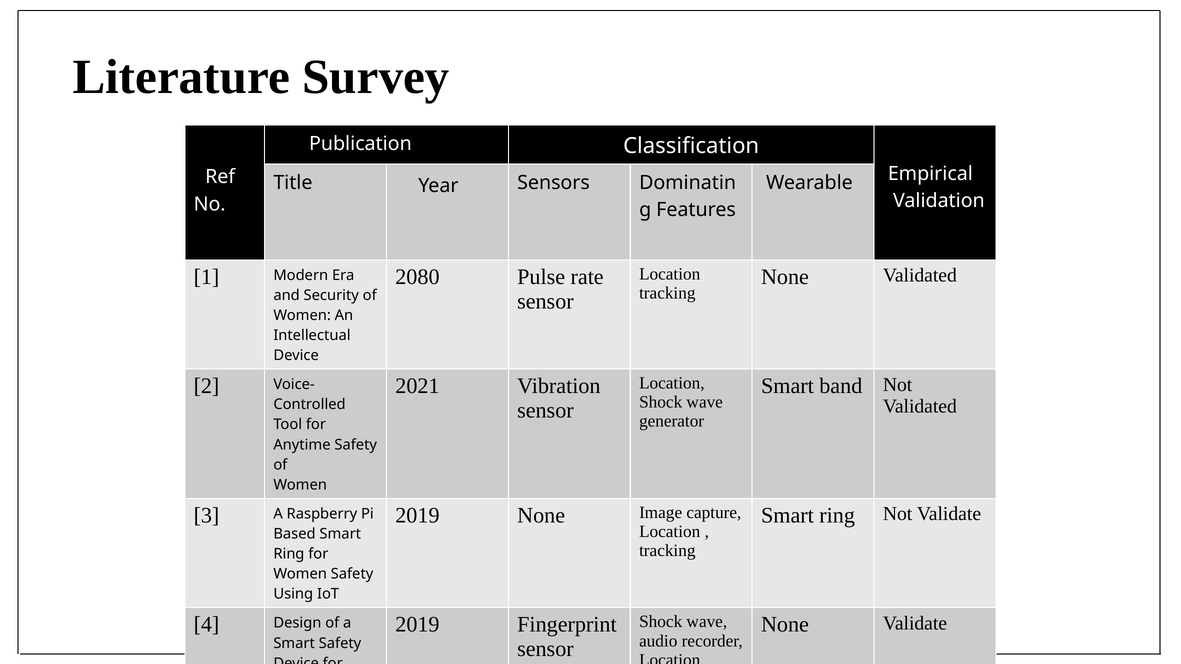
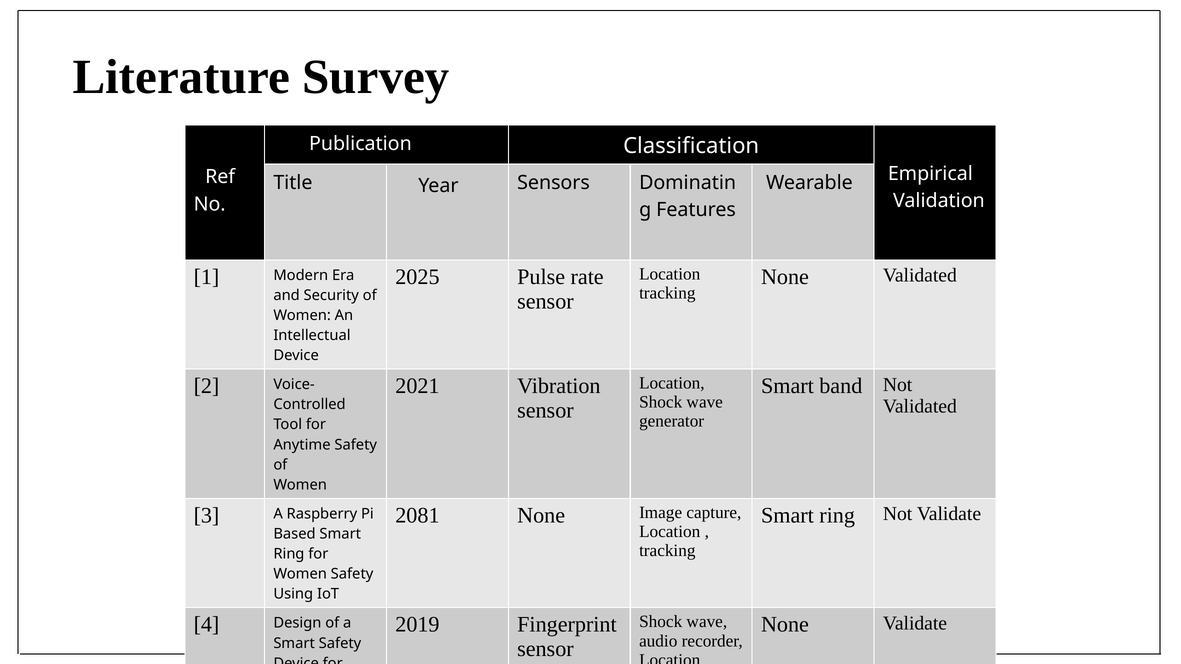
2080: 2080 -> 2025 (417, 277)
2019: 2019 -> 2081 (417, 516)
